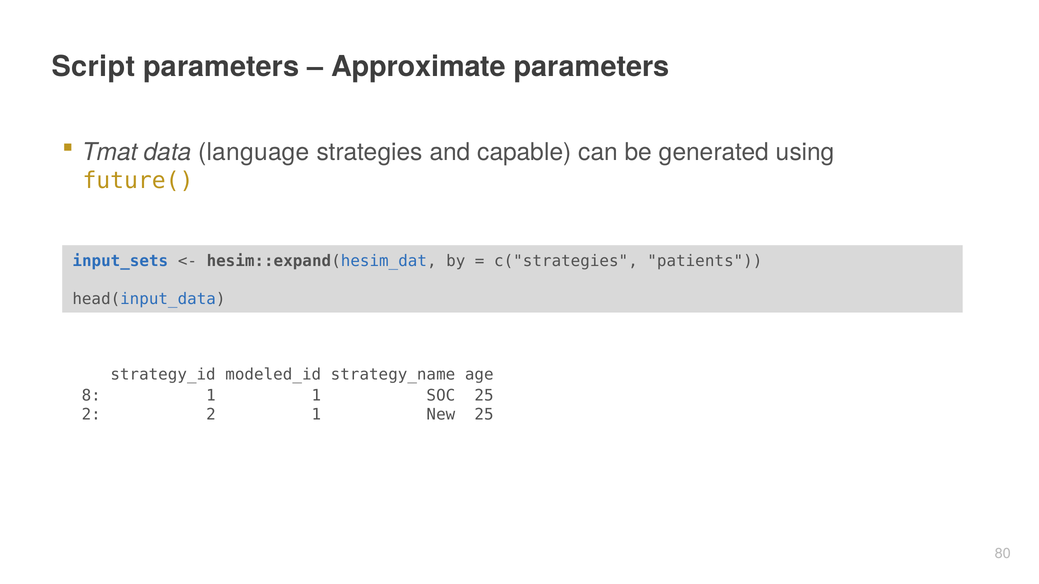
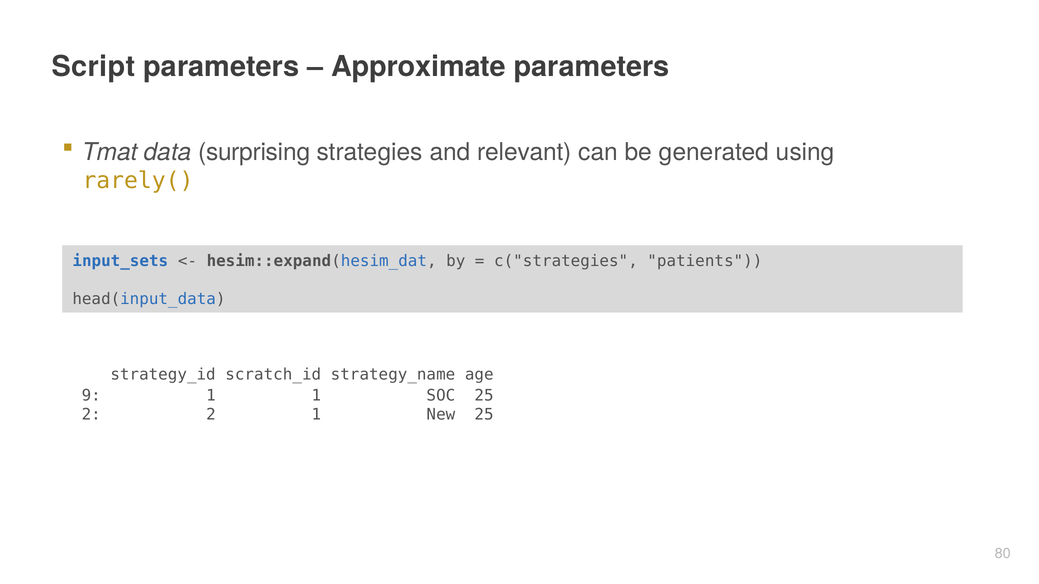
language: language -> surprising (254, 152)
capable: capable -> relevant (524, 152)
future(: future( -> rarely( (138, 181)
modeled_id: modeled_id -> scratch_id (273, 375)
8: 8 -> 9 (91, 396)
